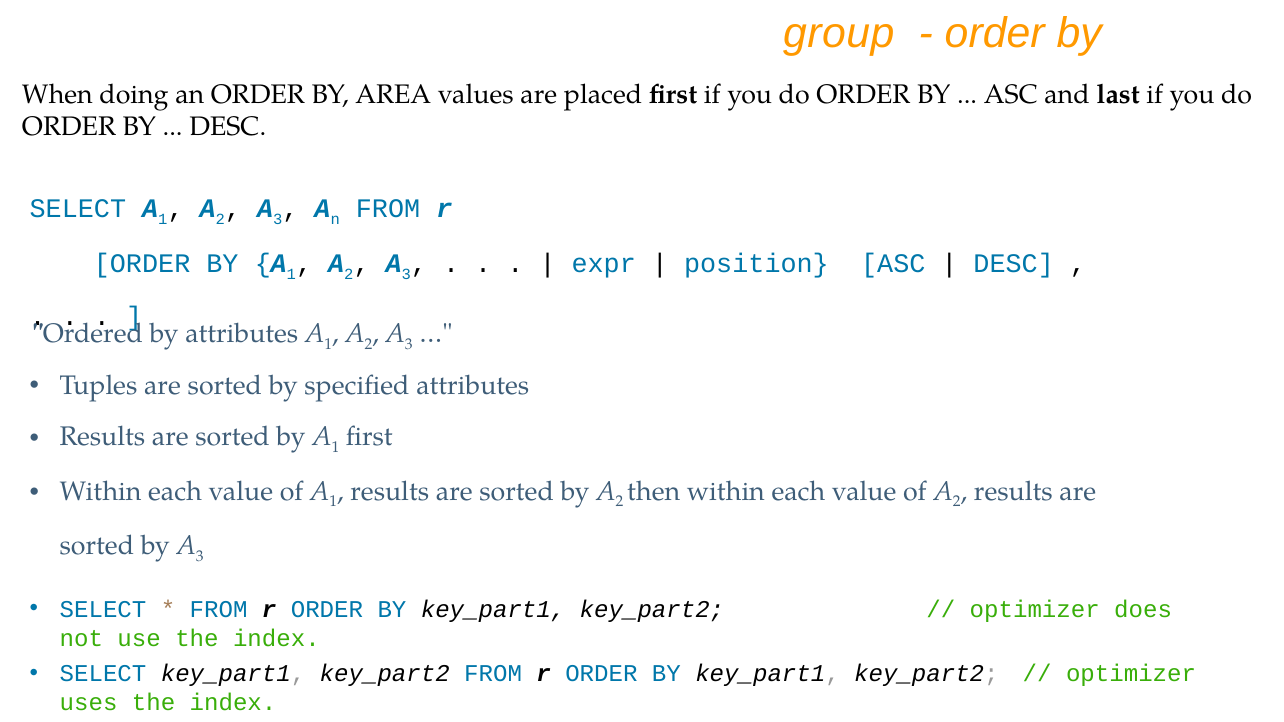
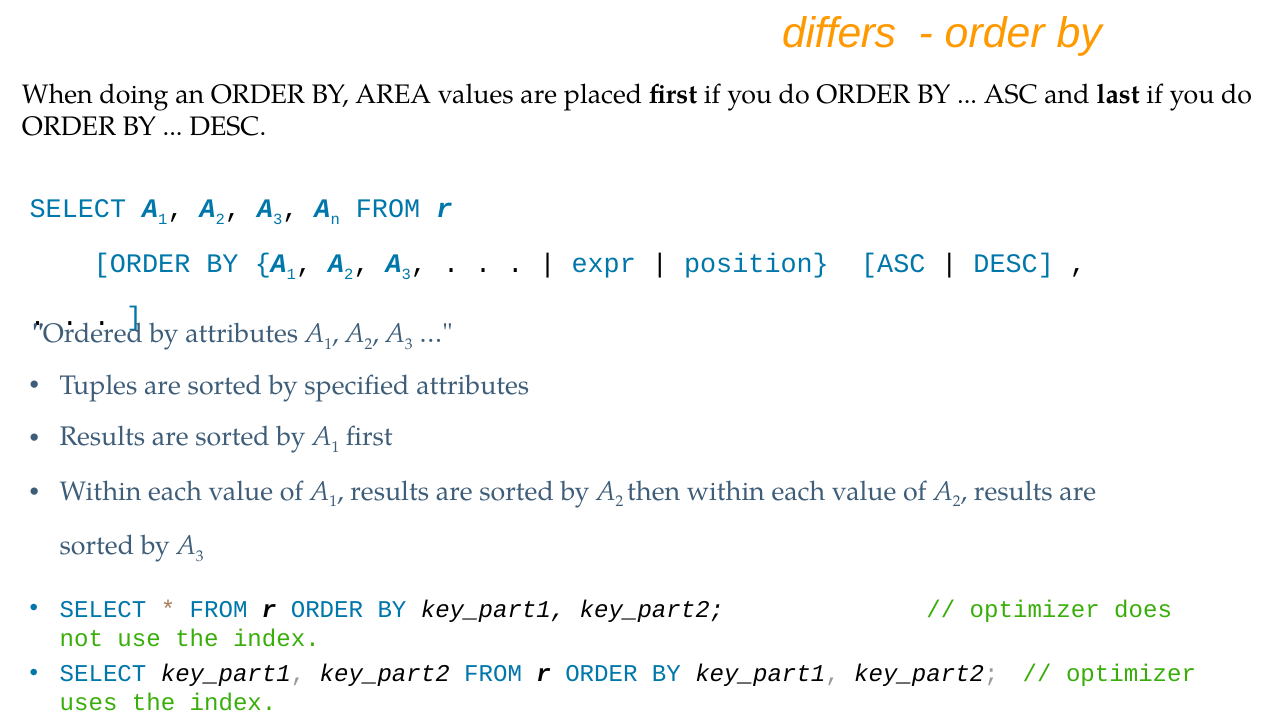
group: group -> differs (839, 33)
